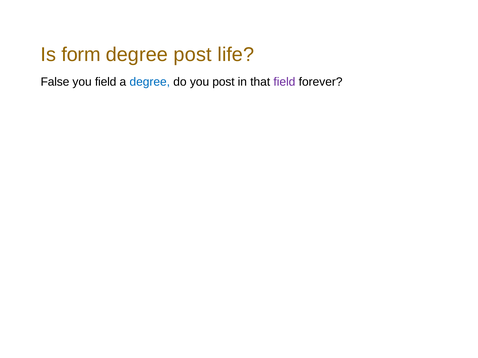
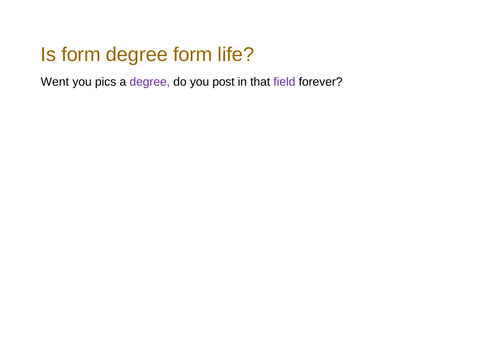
degree post: post -> form (193, 55)
False: False -> Went (55, 82)
you field: field -> pics (106, 82)
degree colour: blue -> purple (150, 82)
